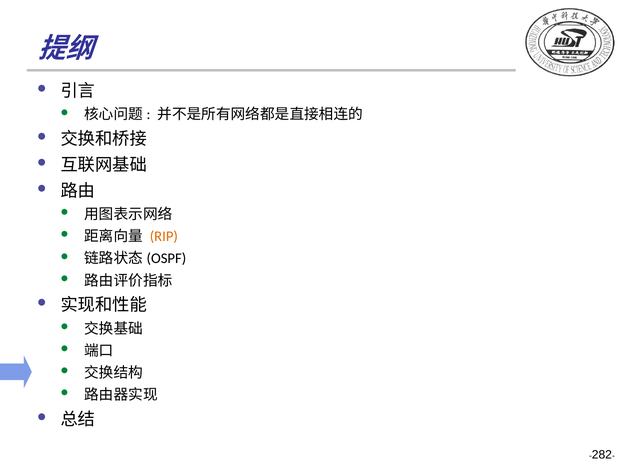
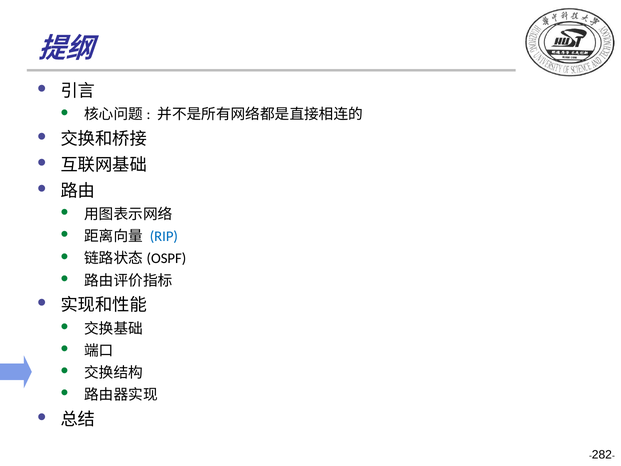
RIP colour: orange -> blue (164, 236)
